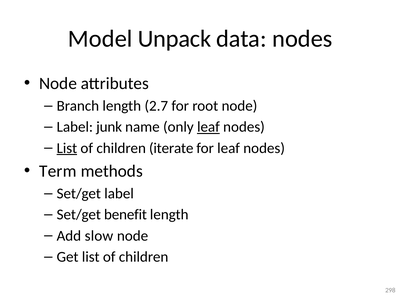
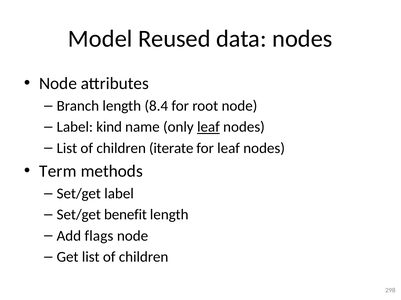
Unpack: Unpack -> Reused (174, 39)
2.7: 2.7 -> 8.4 (156, 106)
junk: junk -> kind (109, 127)
List underline: present -> none (67, 148)
slow: slow -> flags (99, 236)
